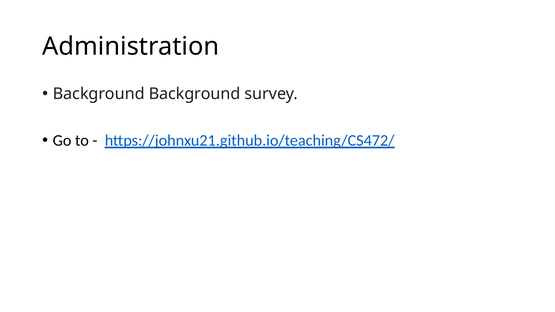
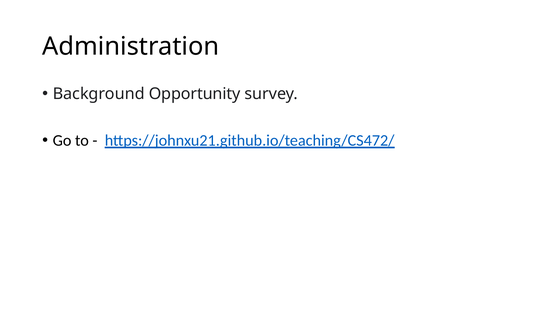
Background Background: Background -> Opportunity (195, 94)
